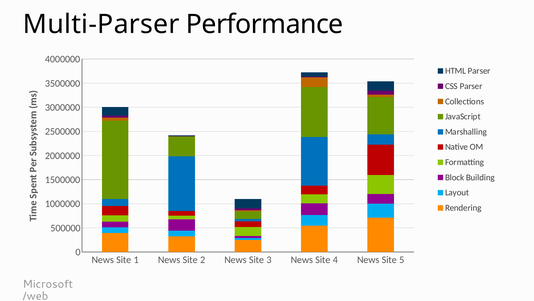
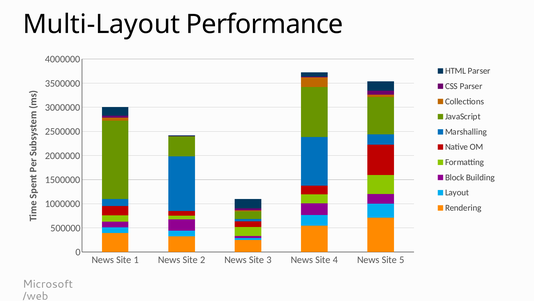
Multi-Parser: Multi-Parser -> Multi-Layout (101, 24)
